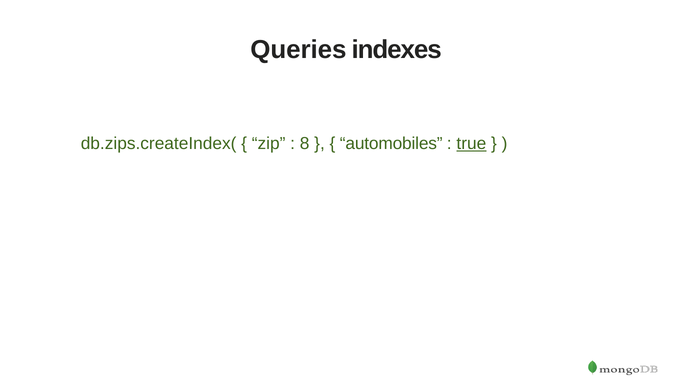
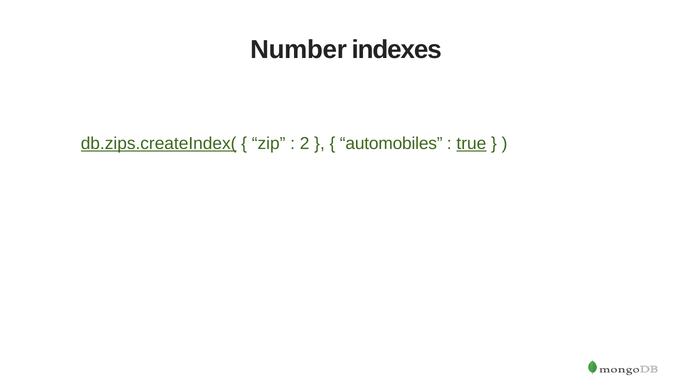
Queries: Queries -> Number (299, 50)
db.zips.createIndex( underline: none -> present (159, 144)
8: 8 -> 2 (305, 144)
